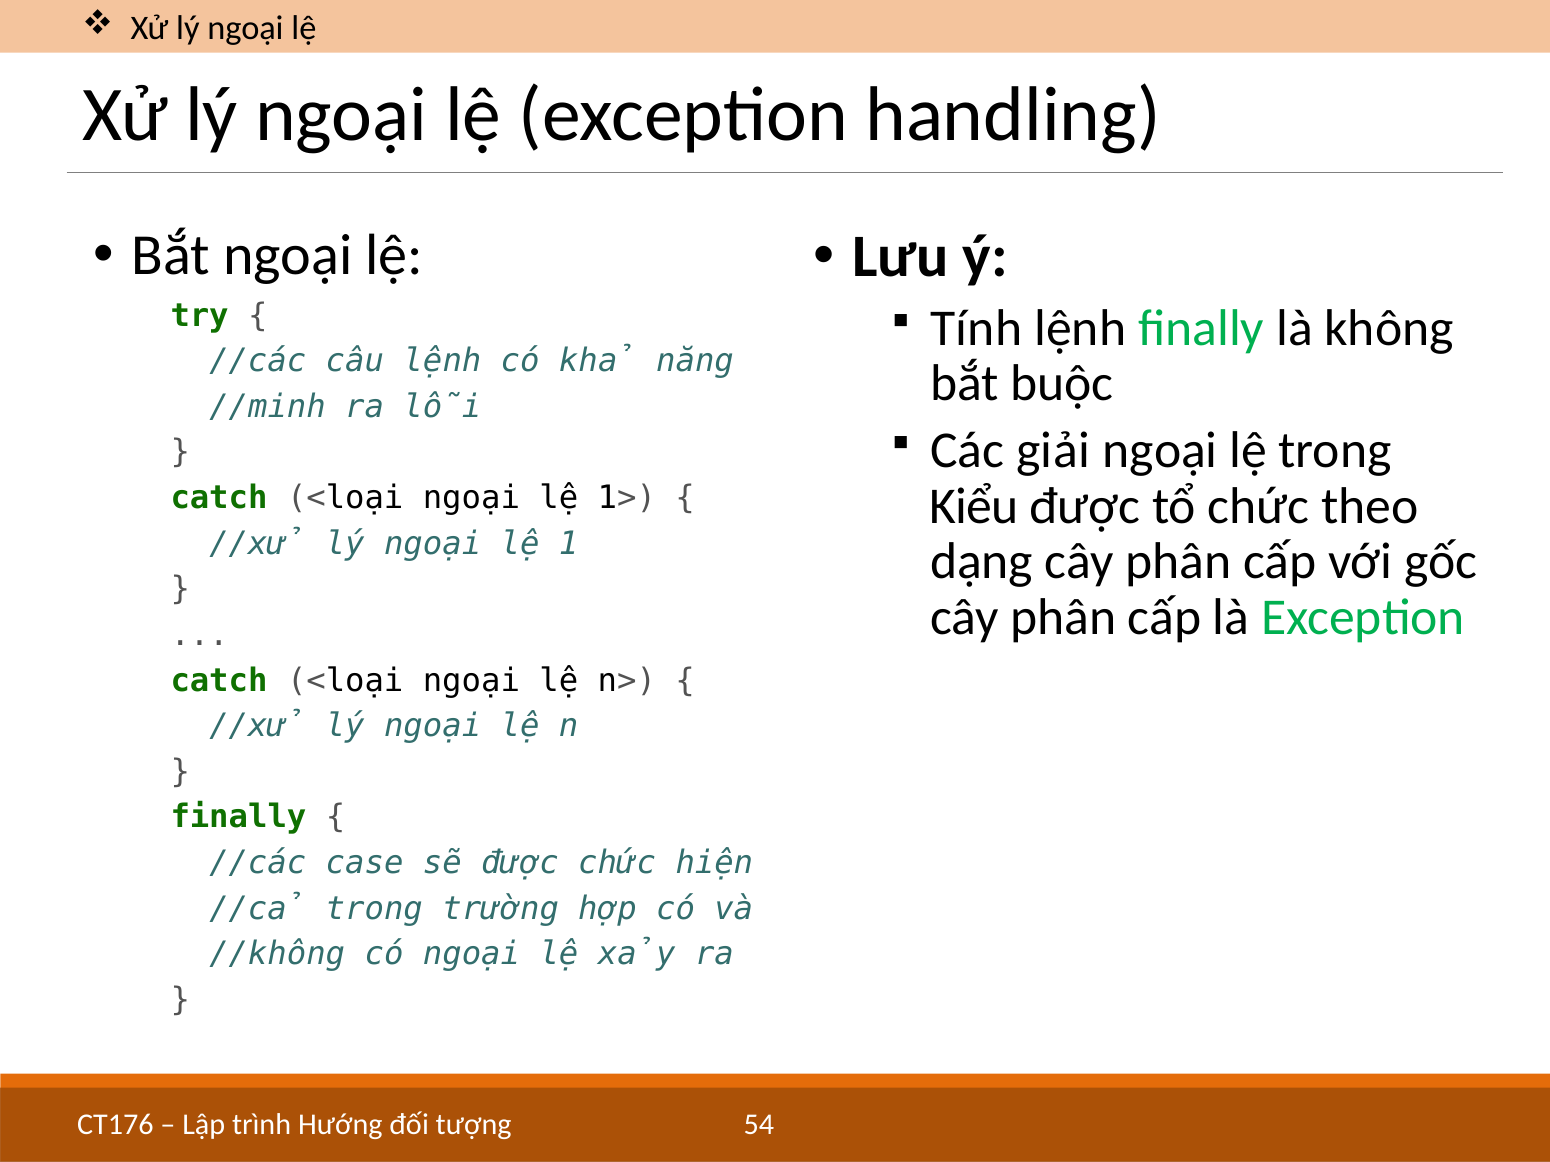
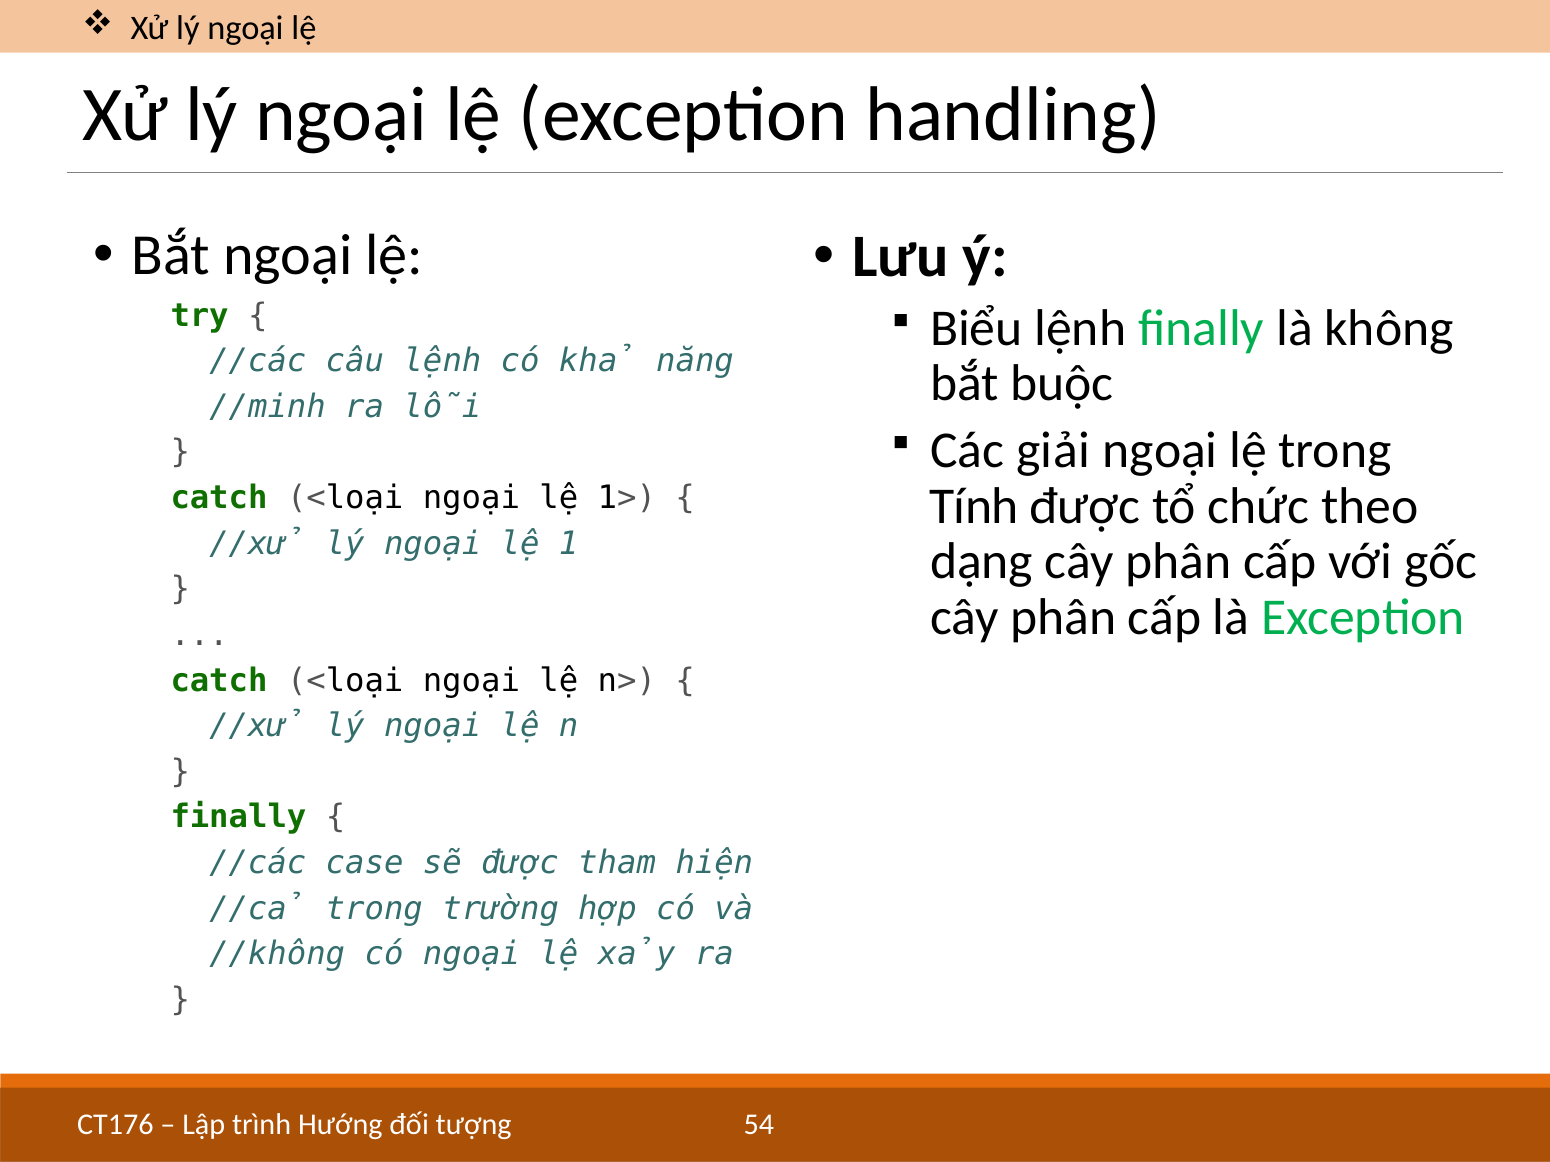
Tính: Tính -> Biểu (976, 328)
Kiểu: Kiểu -> Tính (974, 506)
được chức: chức -> tham (617, 863)
